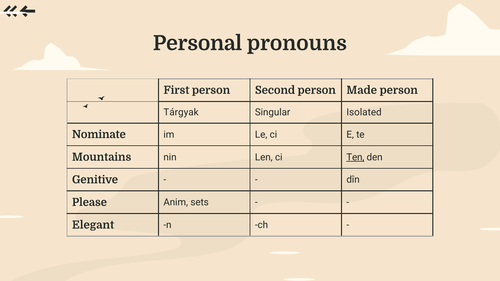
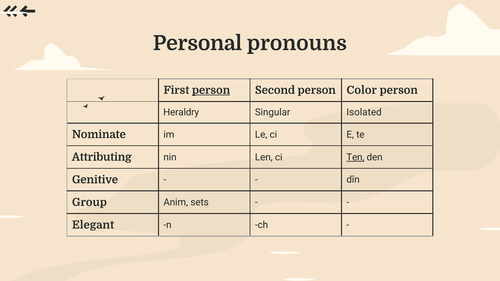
person underline: none -> present (211, 90)
Made: Made -> Color (362, 90)
Tárgyak: Tárgyak -> Heraldry (181, 112)
Mountains: Mountains -> Attributing (102, 157)
Please: Please -> Group (89, 202)
